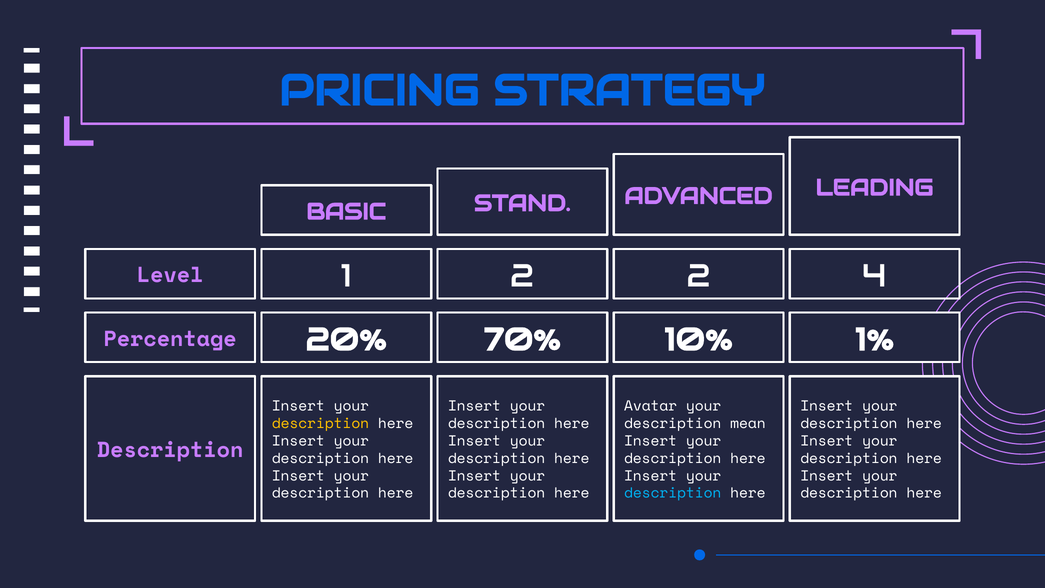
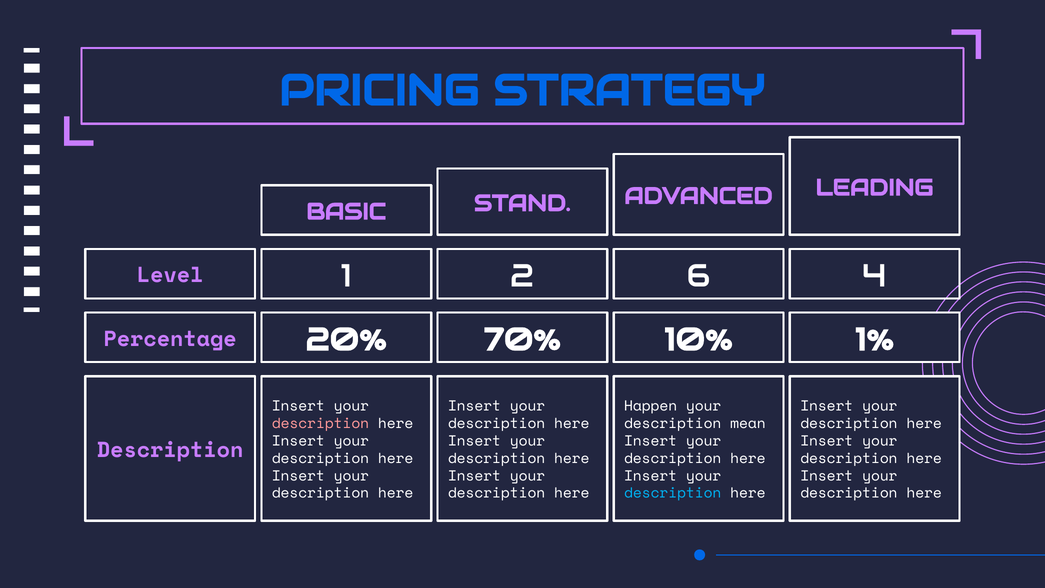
2 2: 2 -> 6 (699, 276)
Avatar: Avatar -> Happen (651, 406)
description colour: yellow -> pink (320, 423)
